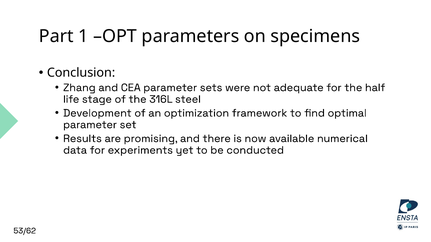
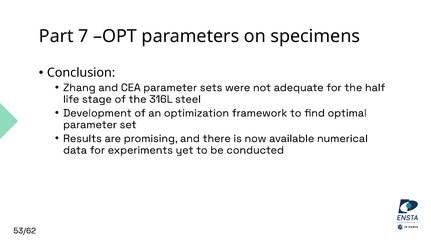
1: 1 -> 7 (83, 36)
